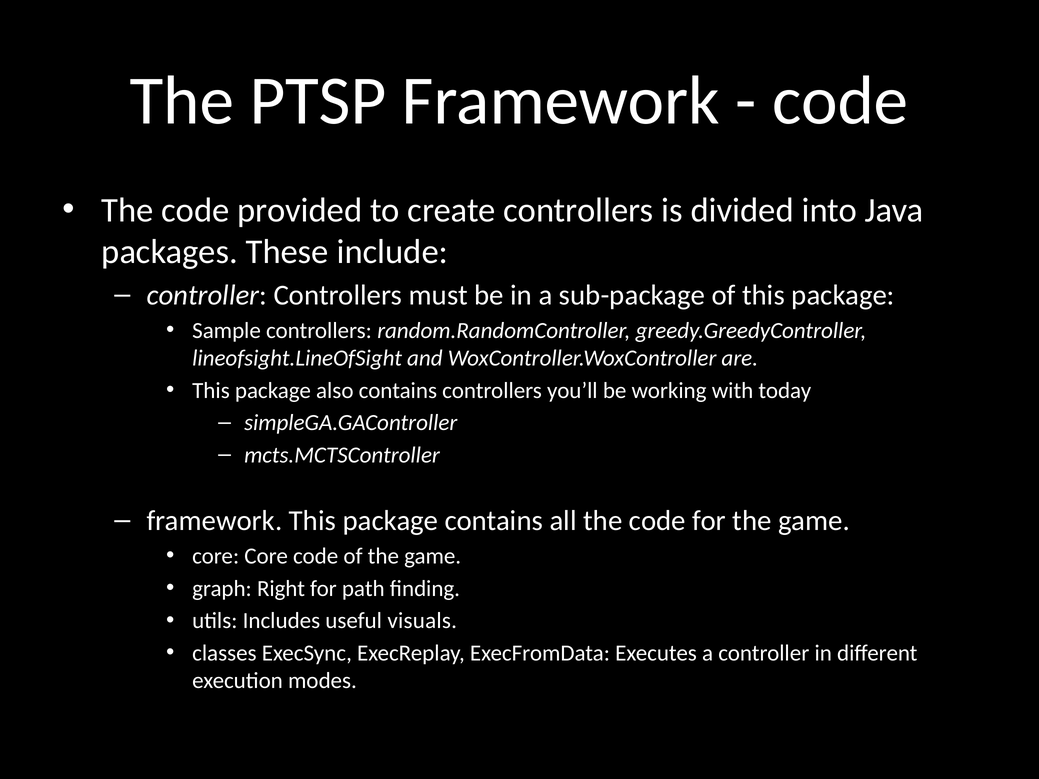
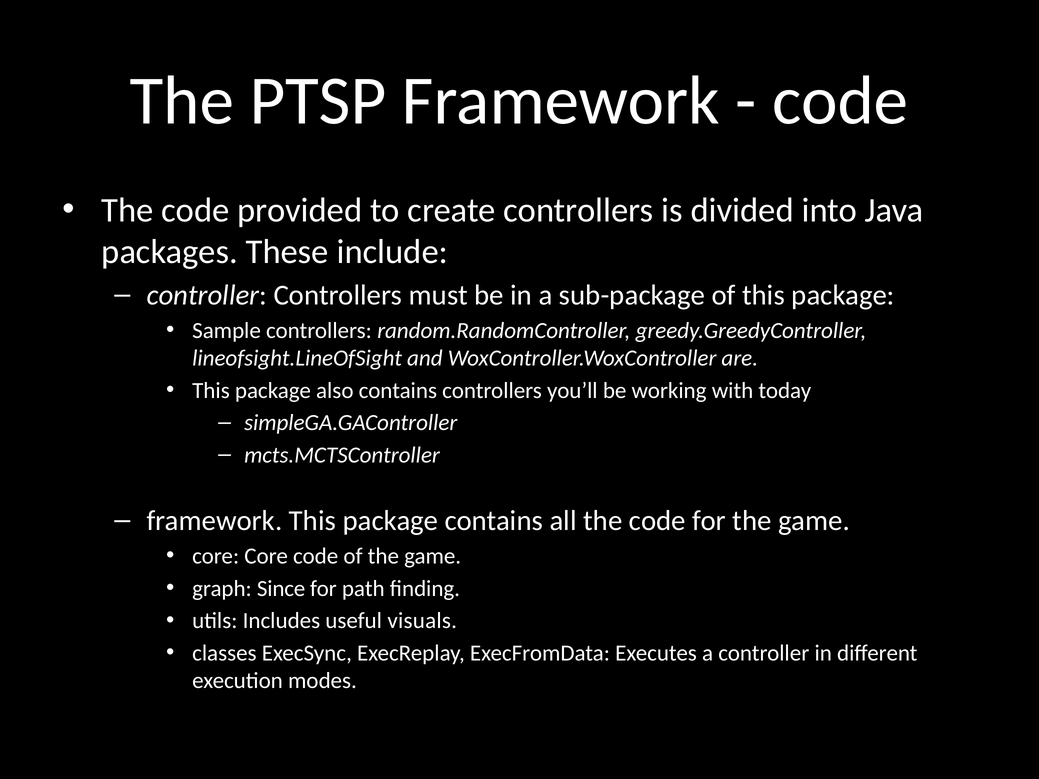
Right: Right -> Since (281, 589)
